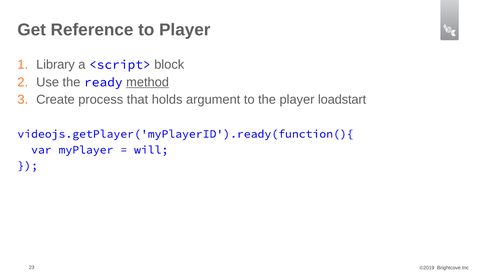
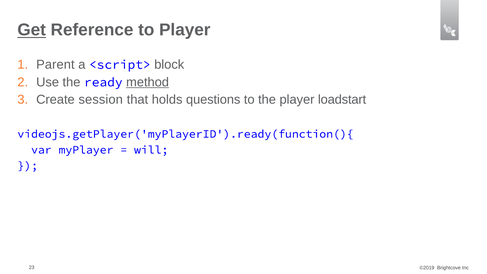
Get underline: none -> present (32, 30)
Library: Library -> Parent (55, 65)
process: process -> session (101, 100)
argument: argument -> questions (213, 100)
